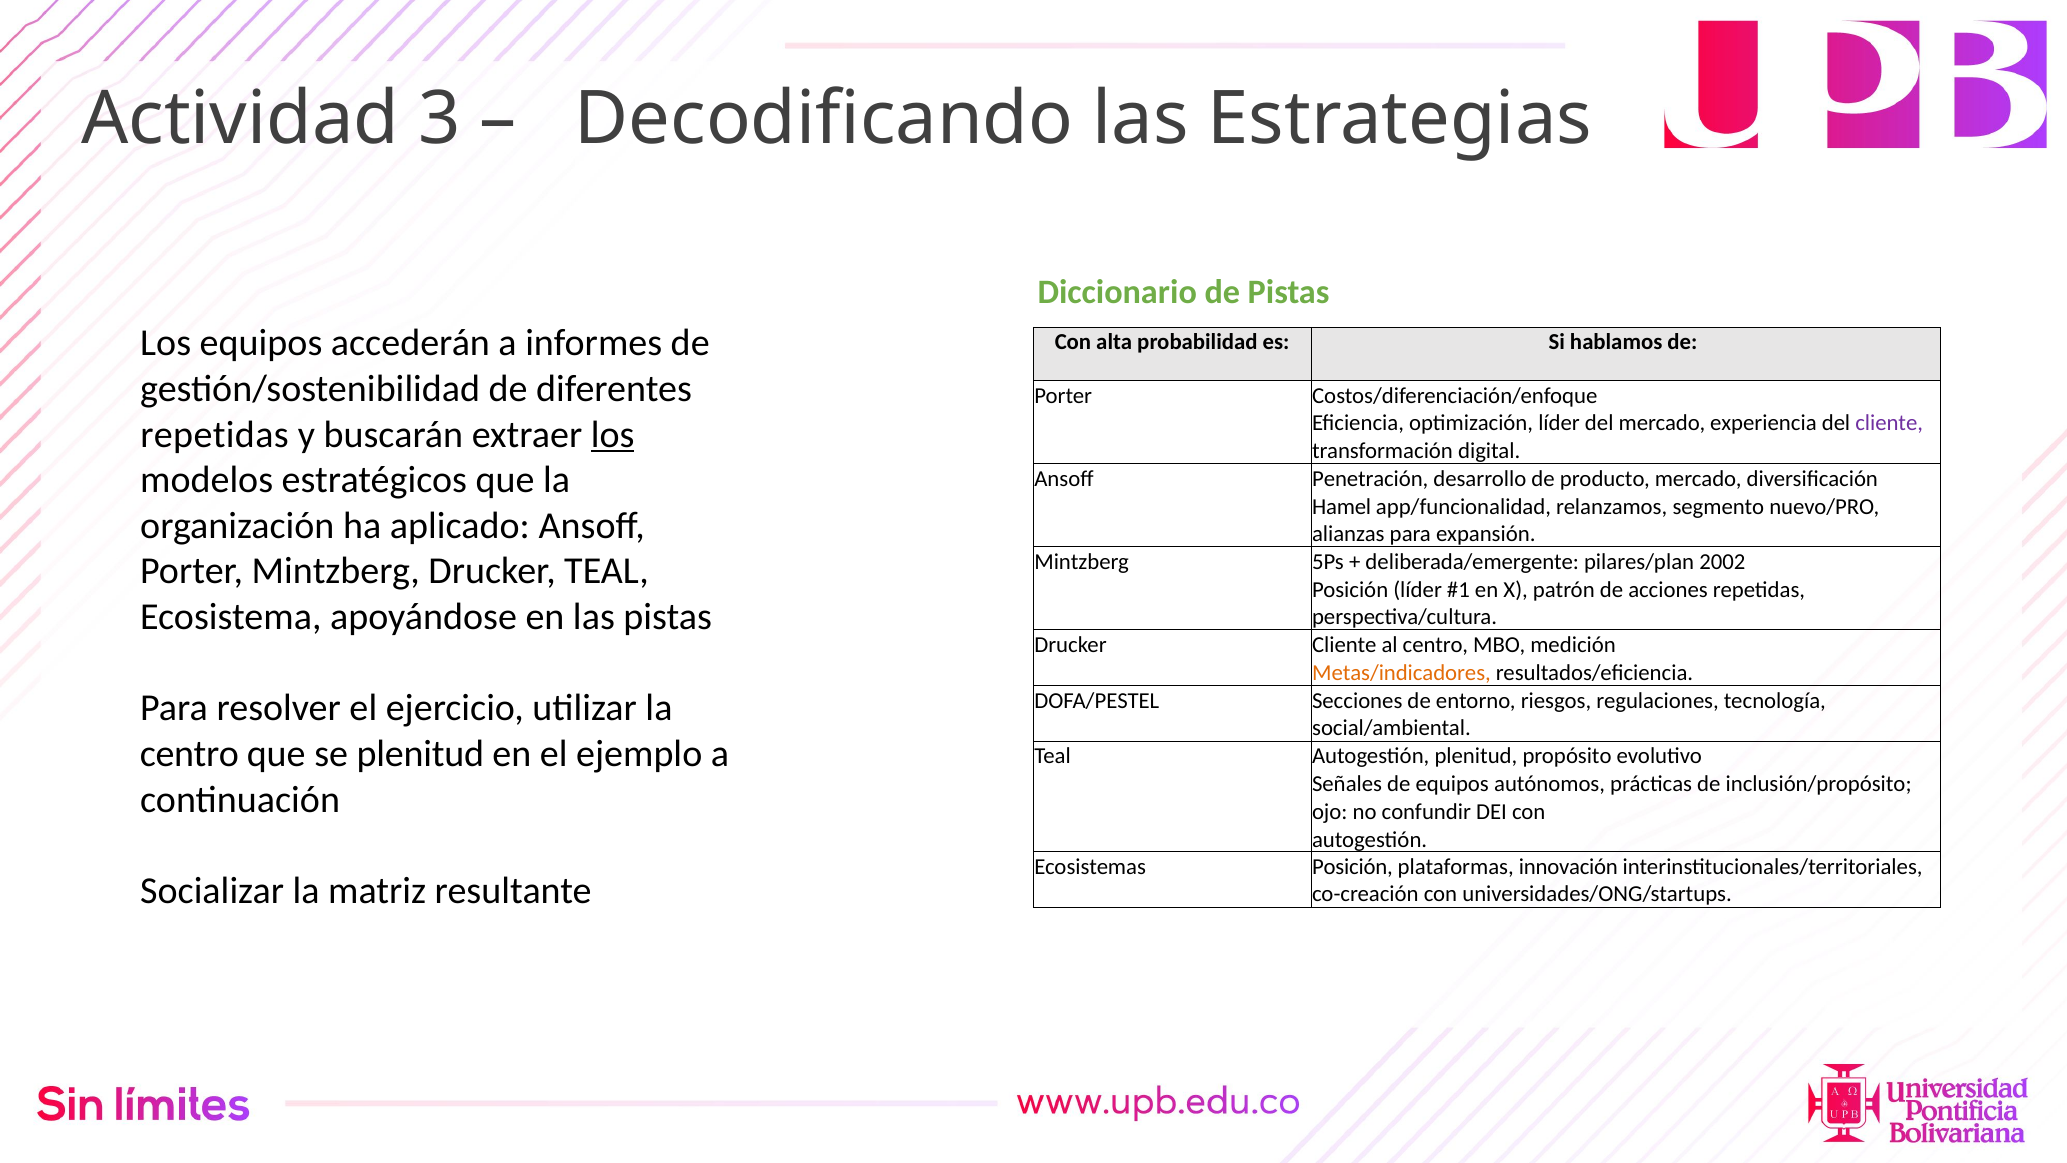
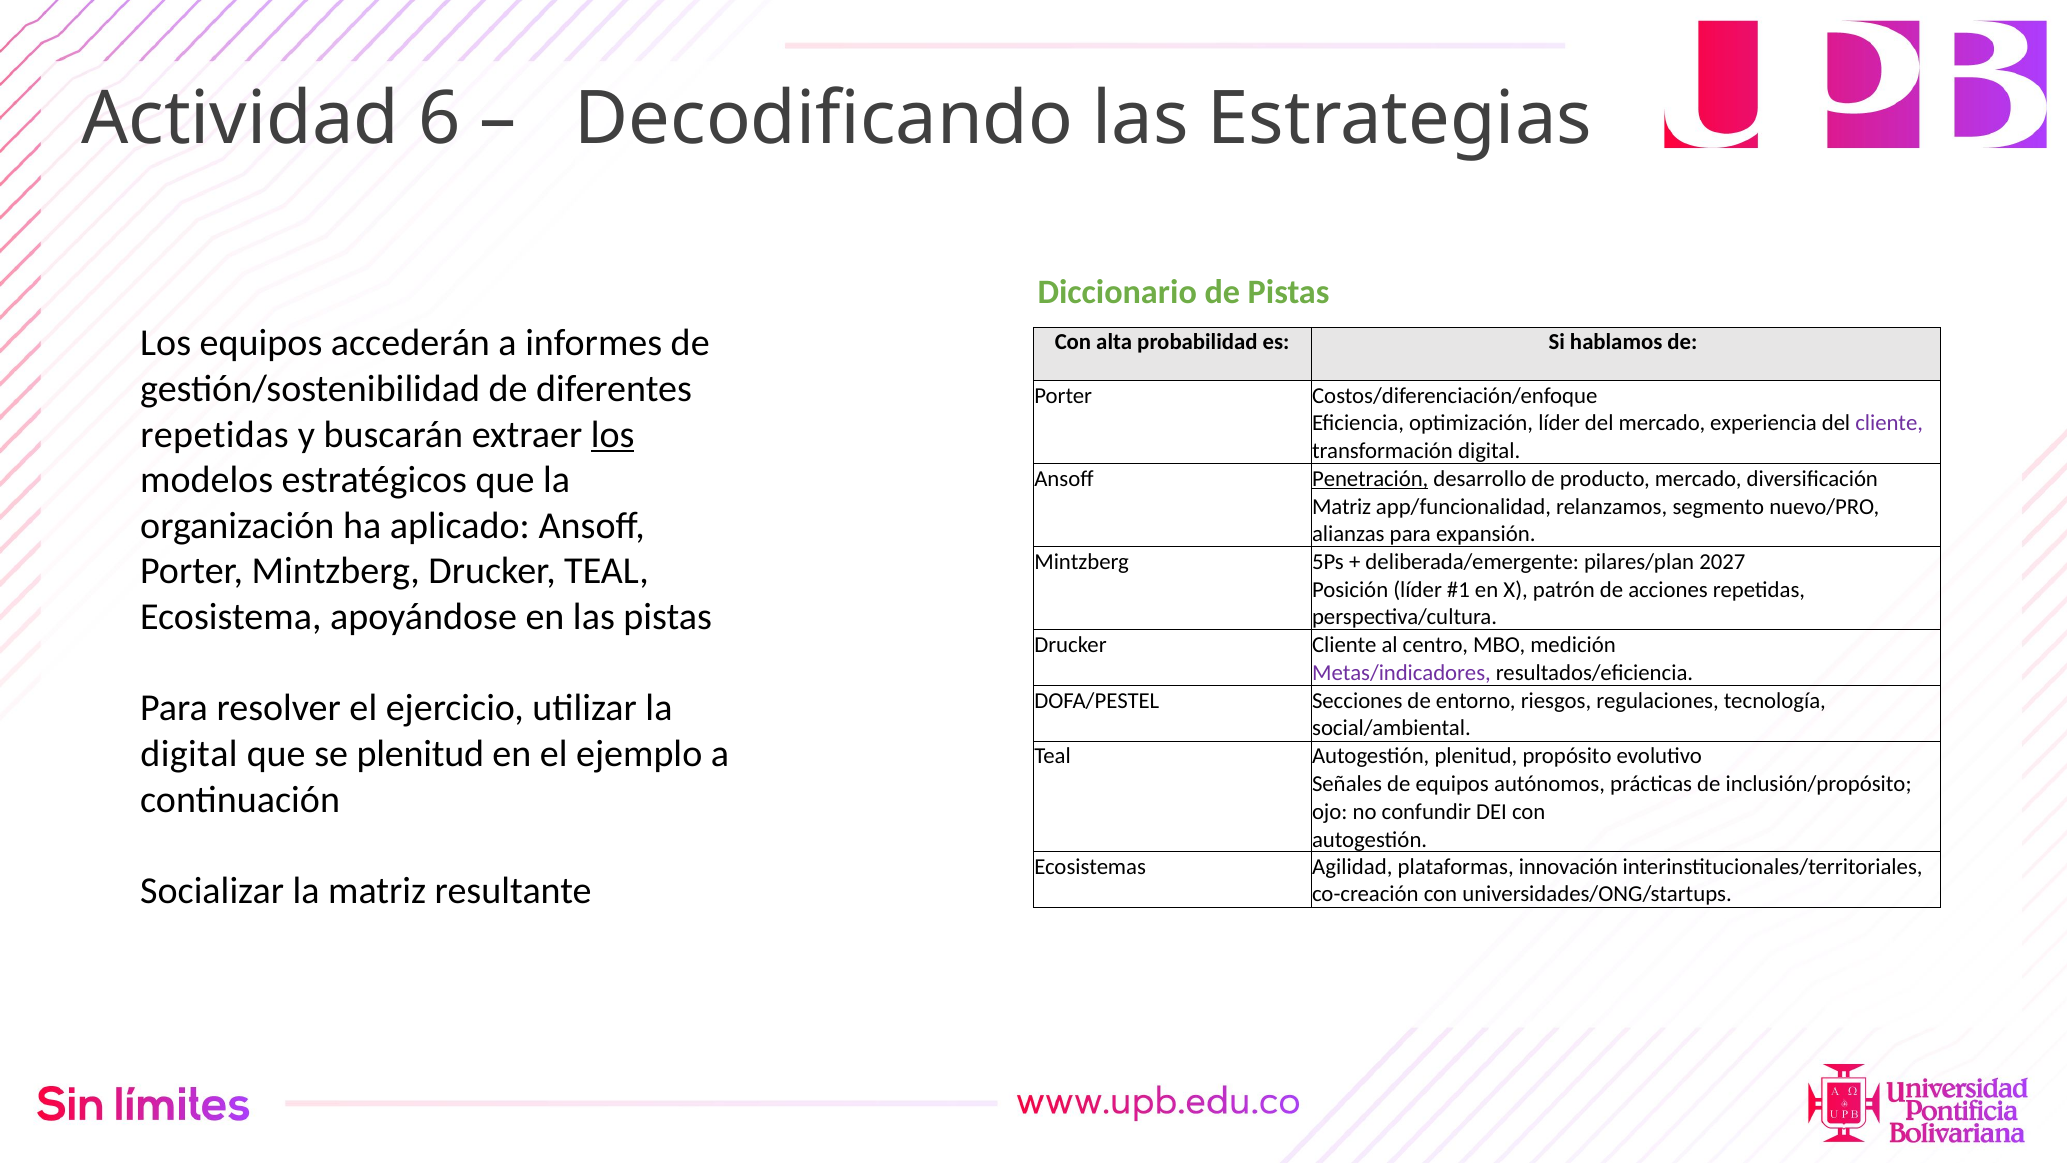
3: 3 -> 6 (440, 119)
Penetración underline: none -> present (1370, 479)
Hamel: Hamel -> Matriz (1342, 506)
2002: 2002 -> 2027 (1722, 562)
Metas/indicadores colour: orange -> purple (1401, 672)
centro: centro -> digital (189, 754)
Ecosistemas Posición: Posición -> Agilidad (1352, 866)
